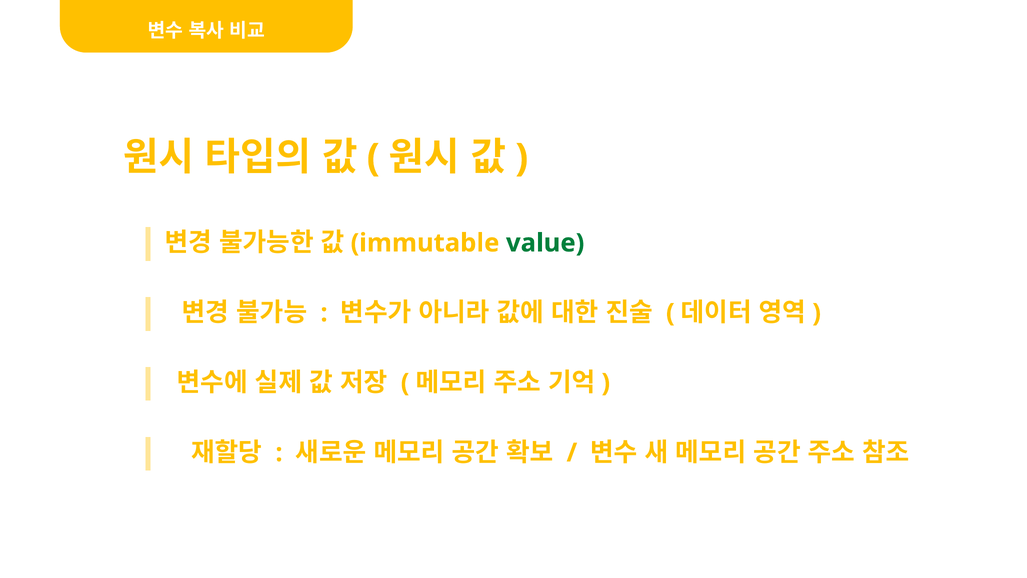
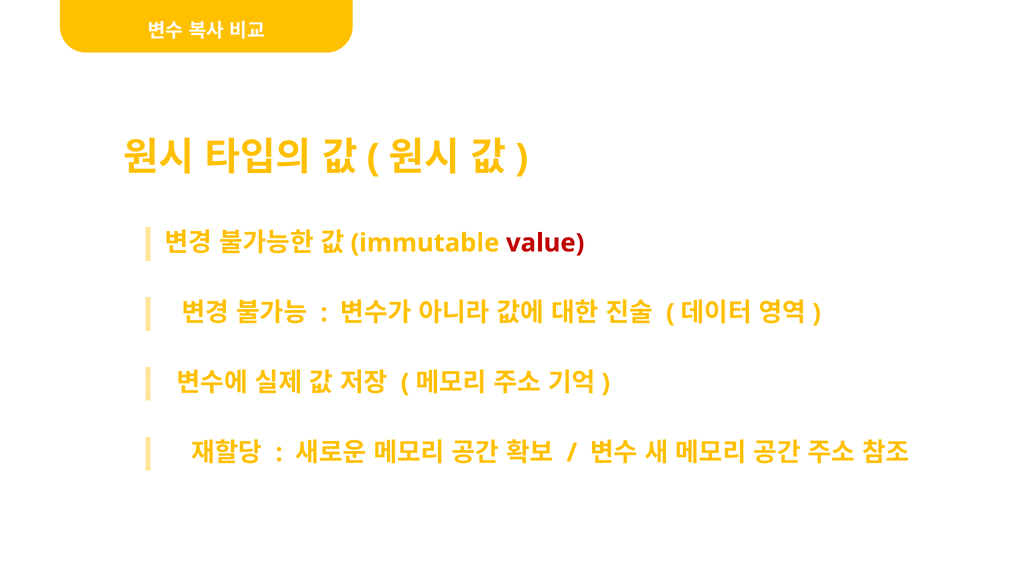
value colour: green -> red (545, 243)
